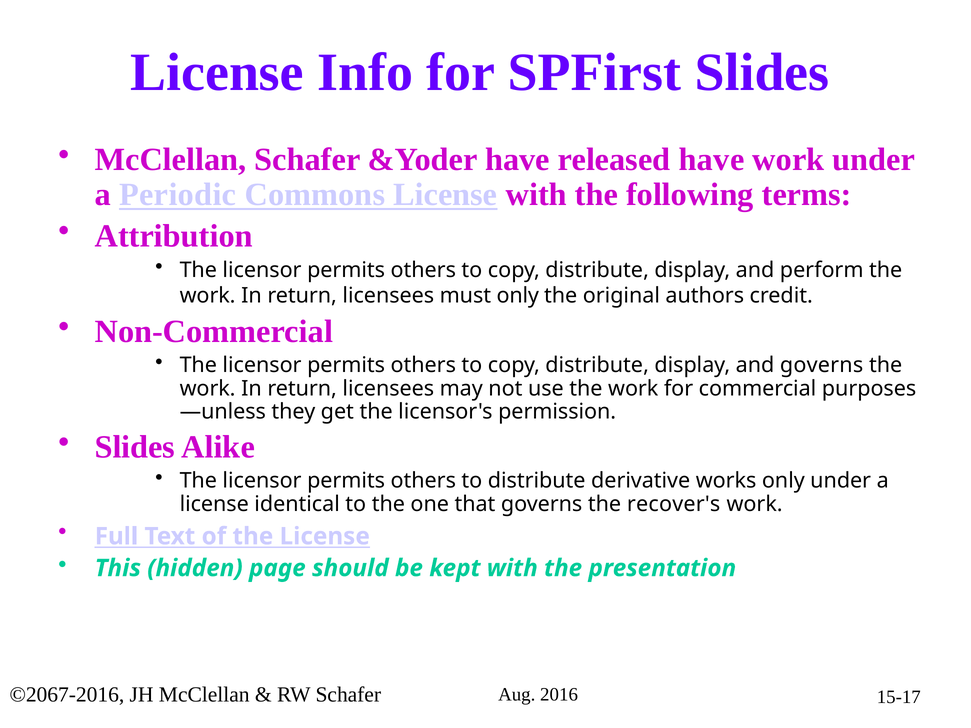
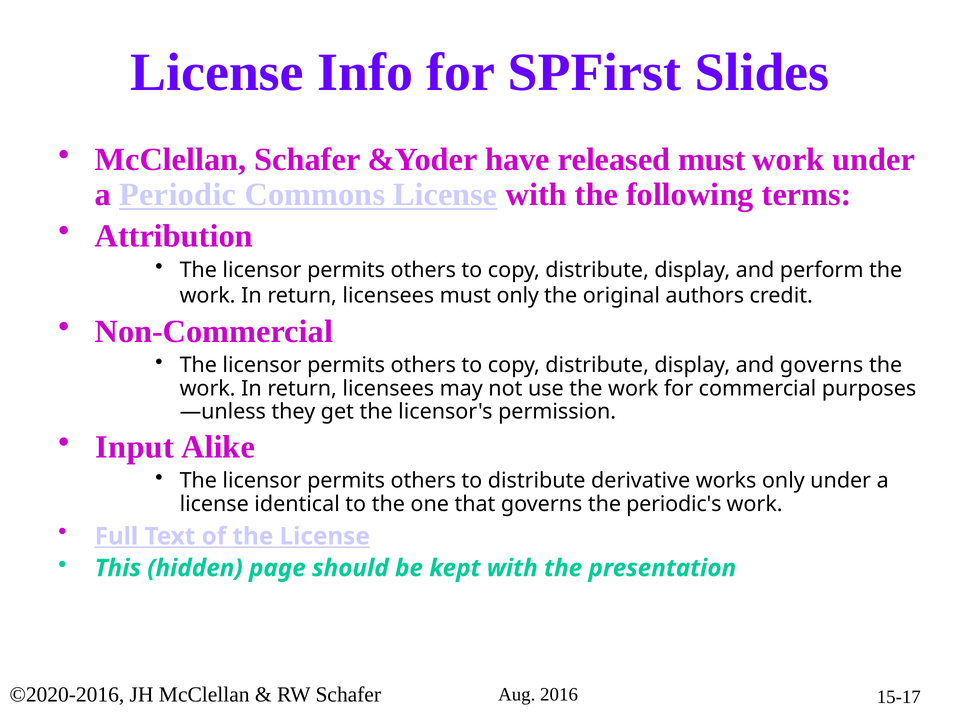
released have: have -> must (712, 160)
Slides: Slides -> Input (135, 447)
recover's: recover's -> periodic's (674, 504)
©2067-2016: ©2067-2016 -> ©2020-2016 (67, 695)
